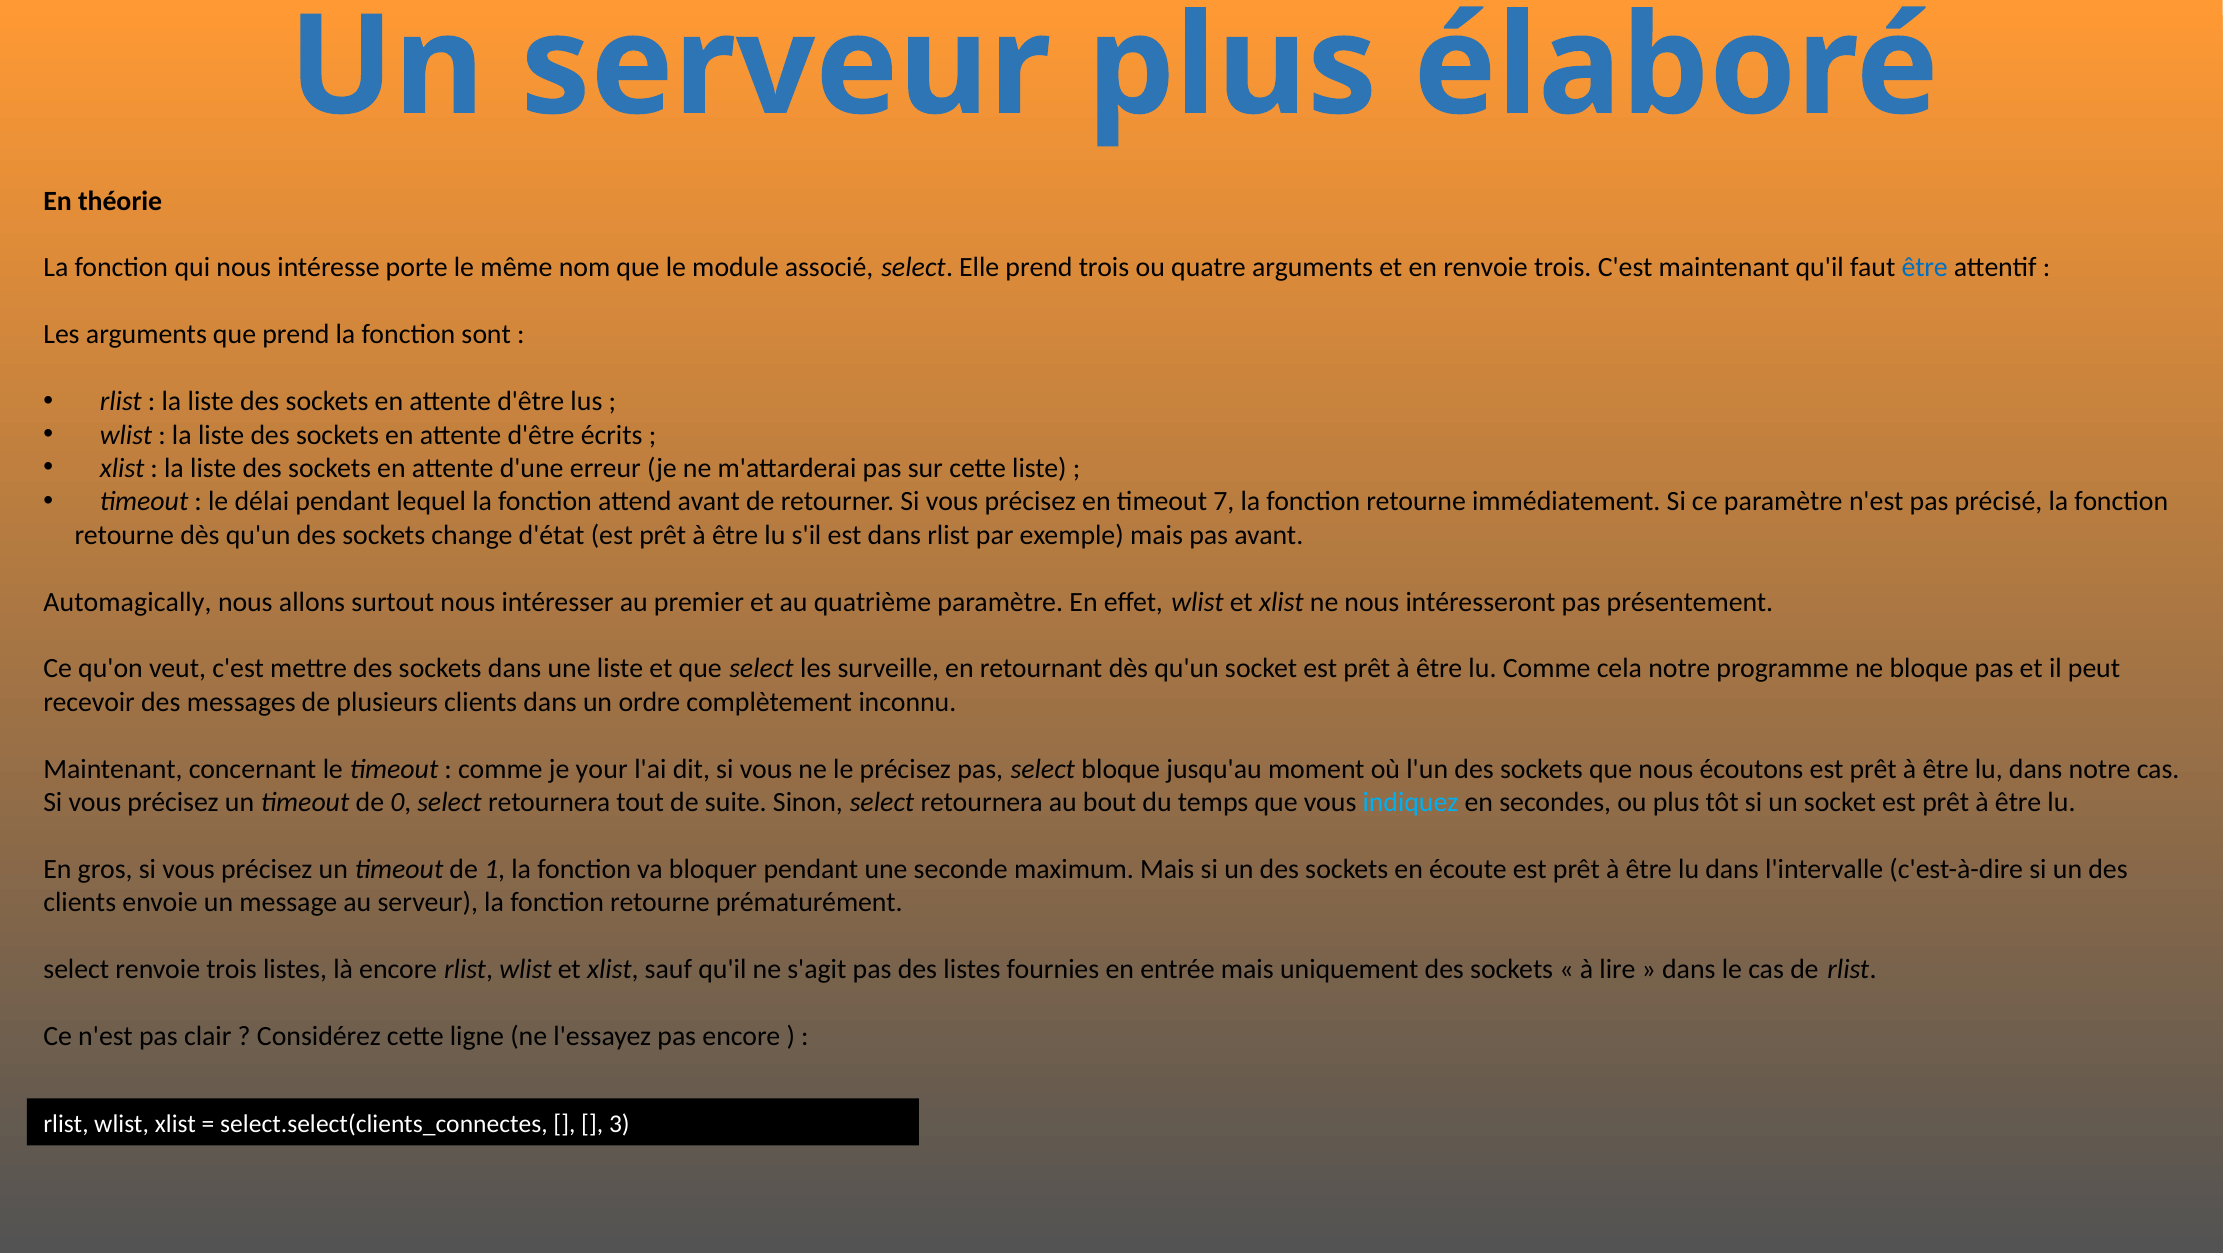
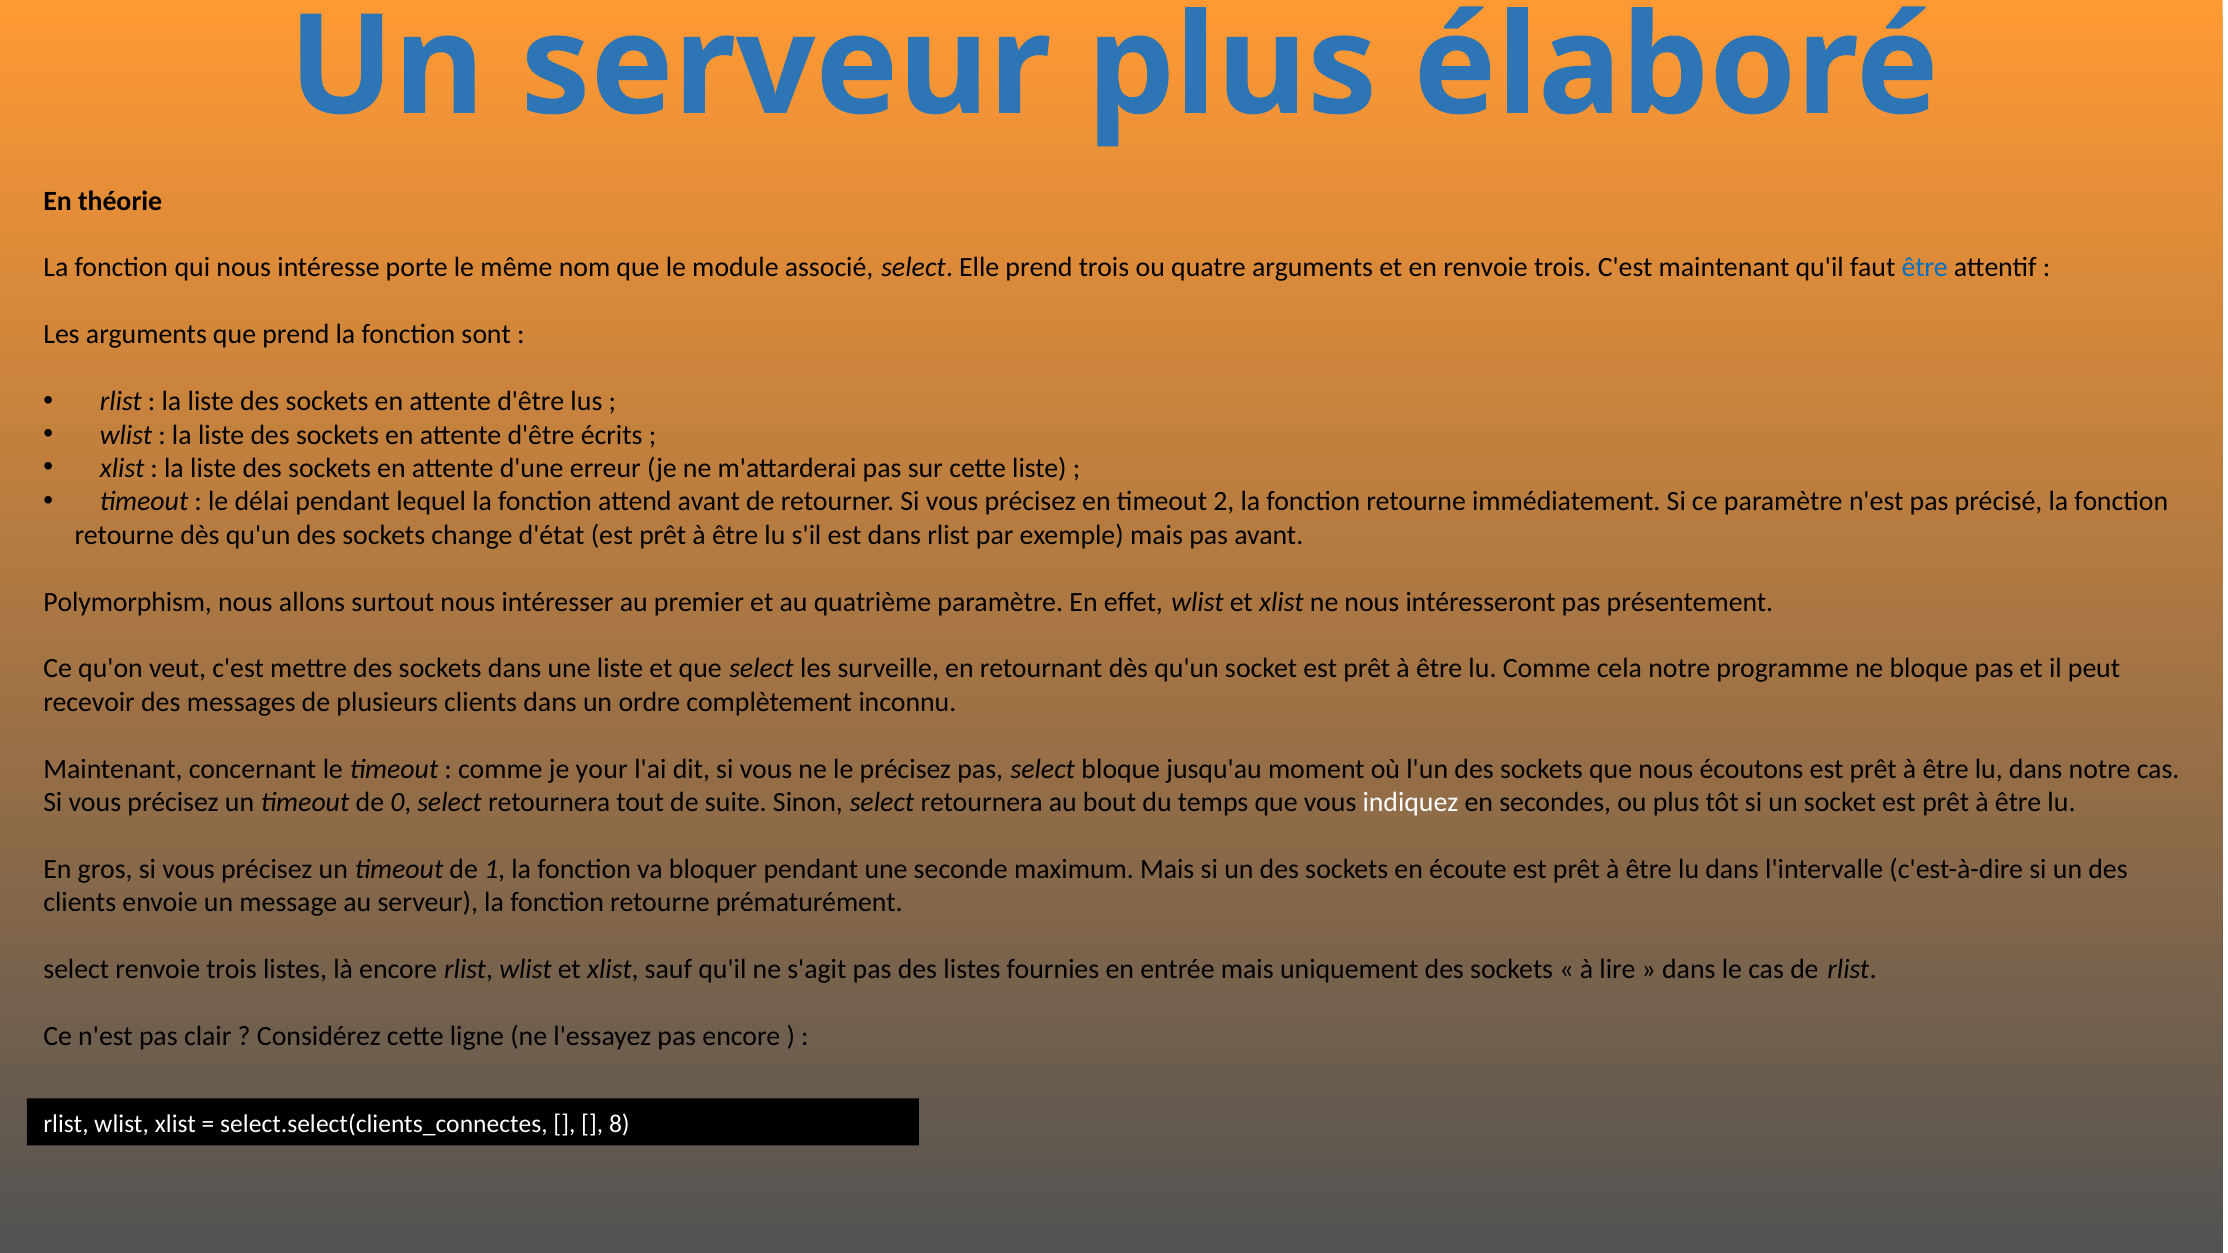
7: 7 -> 2 (1224, 502)
Automagically: Automagically -> Polymorphism (128, 602)
indiquez colour: light blue -> white (1410, 803)
3: 3 -> 8 (619, 1124)
